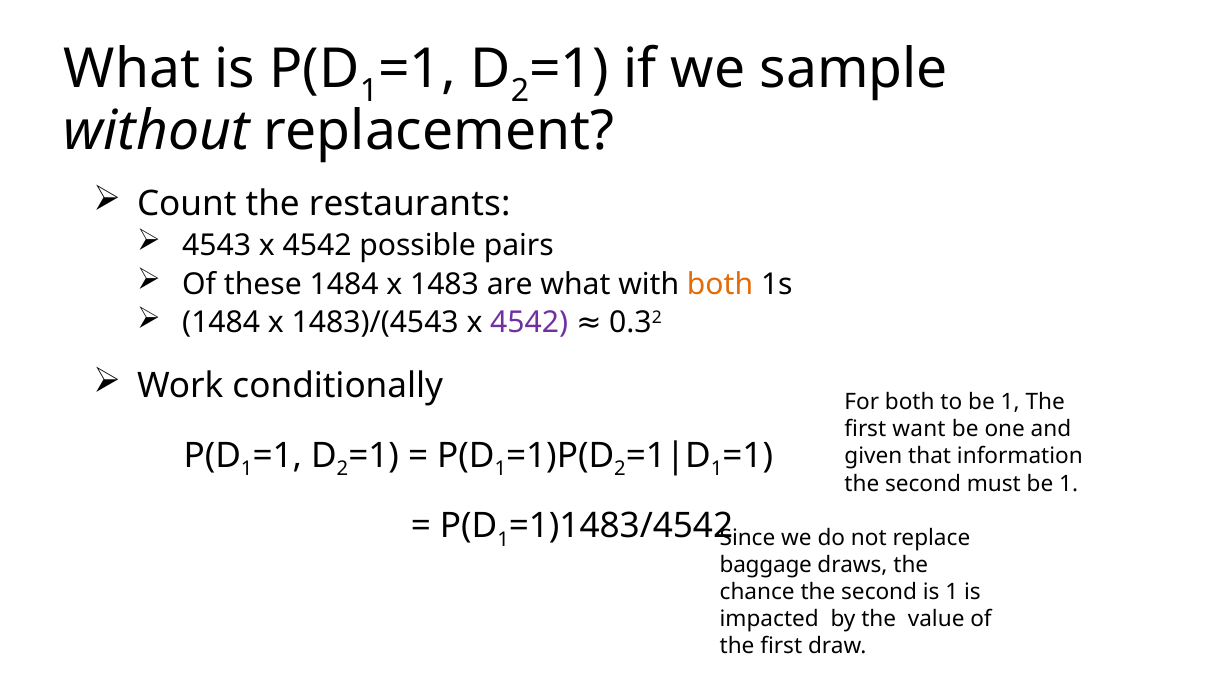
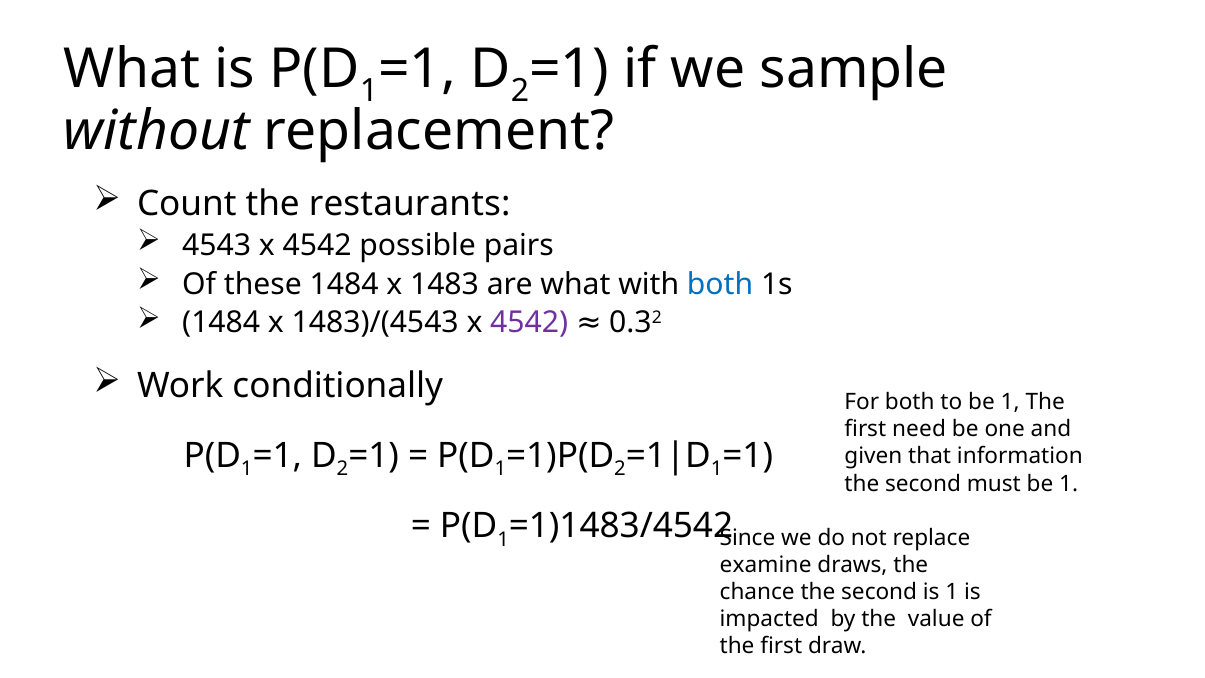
both colour: orange -> blue (720, 284)
want: want -> need (919, 429)
baggage: baggage -> examine (766, 565)
